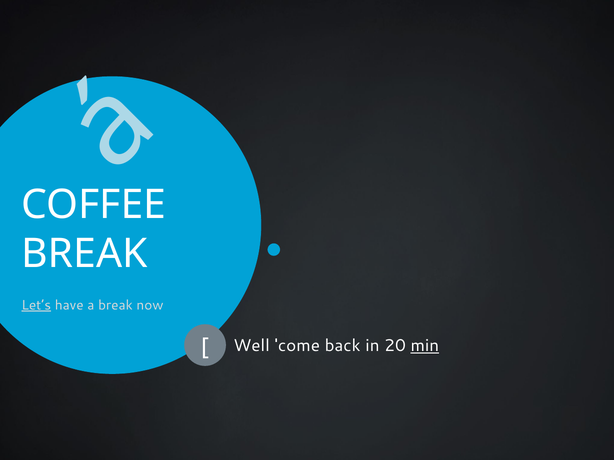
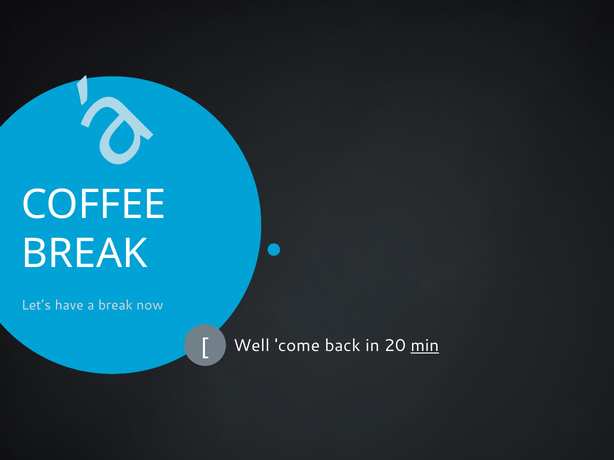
Let’s underline: present -> none (36, 306)
